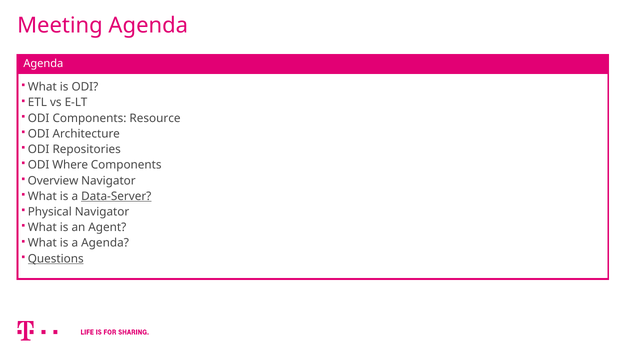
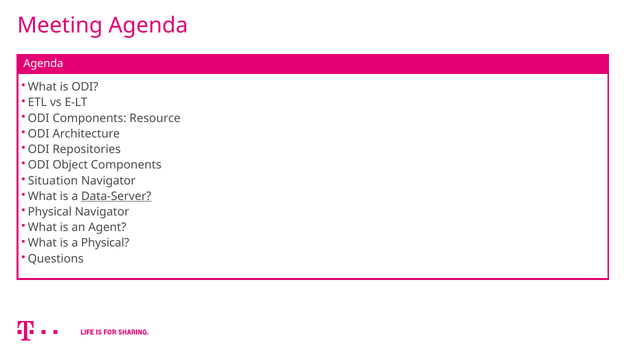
Where: Where -> Object (70, 165)
Overview: Overview -> Situation (53, 181)
a Agenda: Agenda -> Physical (105, 243)
Questions underline: present -> none (56, 259)
